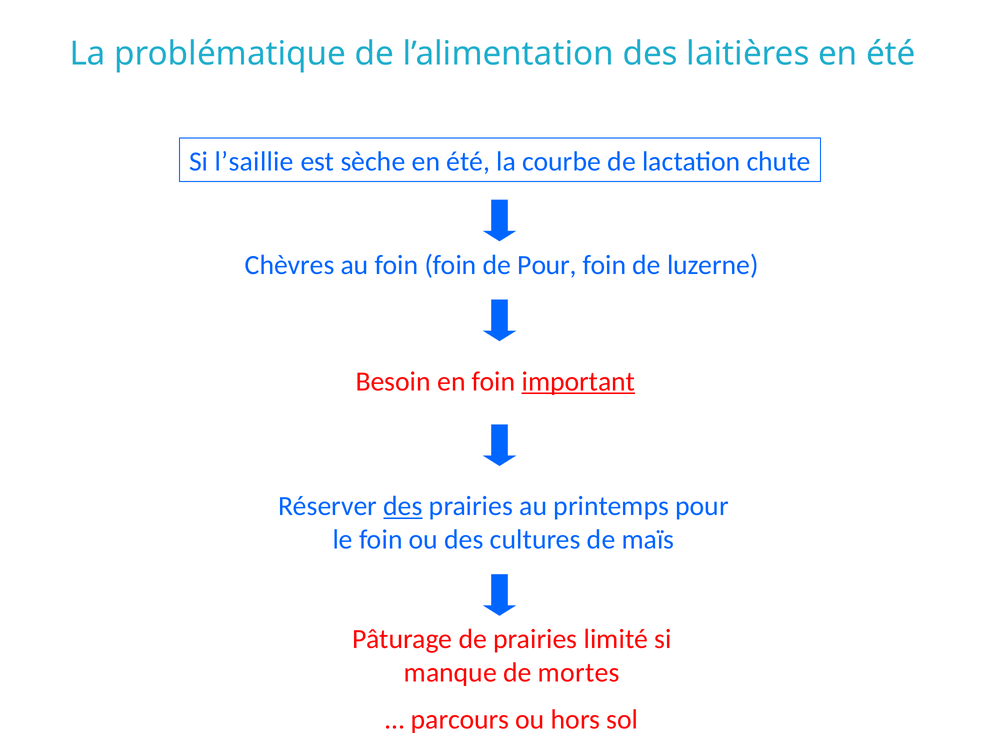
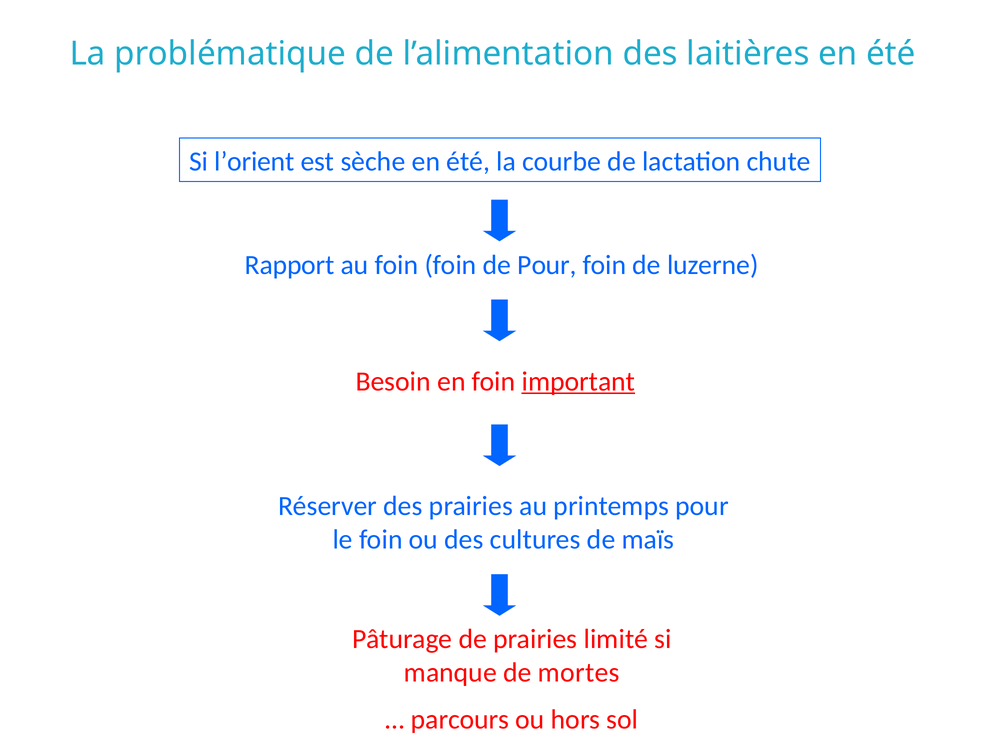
l’saillie: l’saillie -> l’orient (255, 162)
Chèvres: Chèvres -> Rapport (290, 265)
des underline: present -> none (403, 506)
